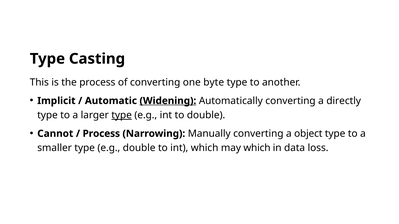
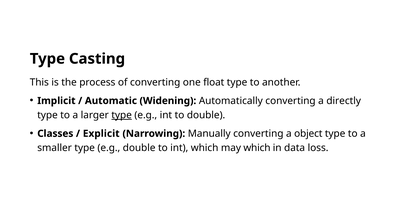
byte: byte -> float (214, 82)
Widening underline: present -> none (168, 101)
Cannot: Cannot -> Classes (55, 134)
Process: Process -> Explicit (101, 134)
